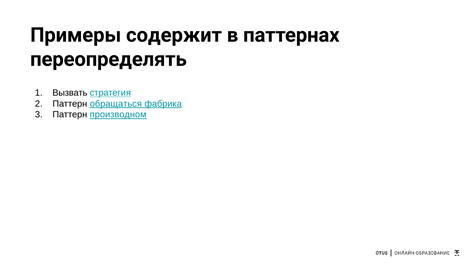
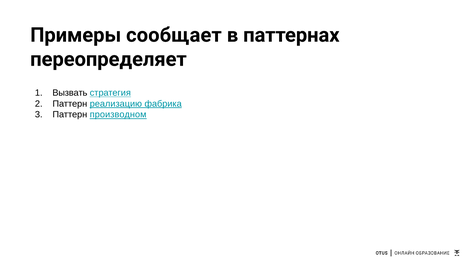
содержит: содержит -> сообщает (174, 35)
переопределять: переопределять -> переопределяет (108, 59)
обращаться: обращаться -> реализацию (116, 104)
